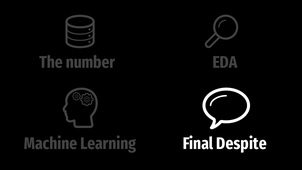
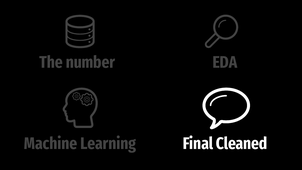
Despite: Despite -> Cleaned (242, 143)
